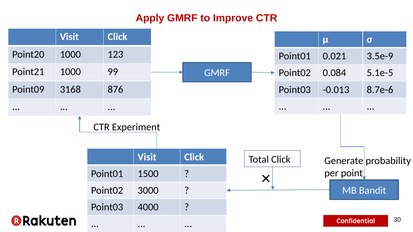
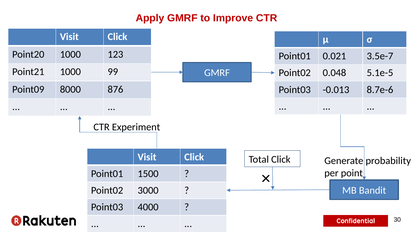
3.5e-9: 3.5e-9 -> 3.5e-7 (380, 56)
0.084: 0.084 -> 0.048 (334, 73)
3168: 3168 -> 8000 (70, 90)
